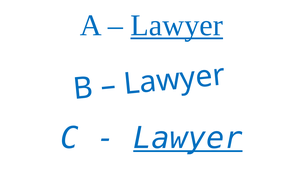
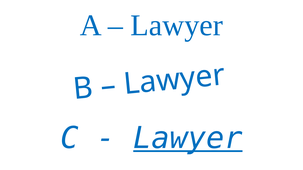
Lawyer underline: present -> none (177, 26)
